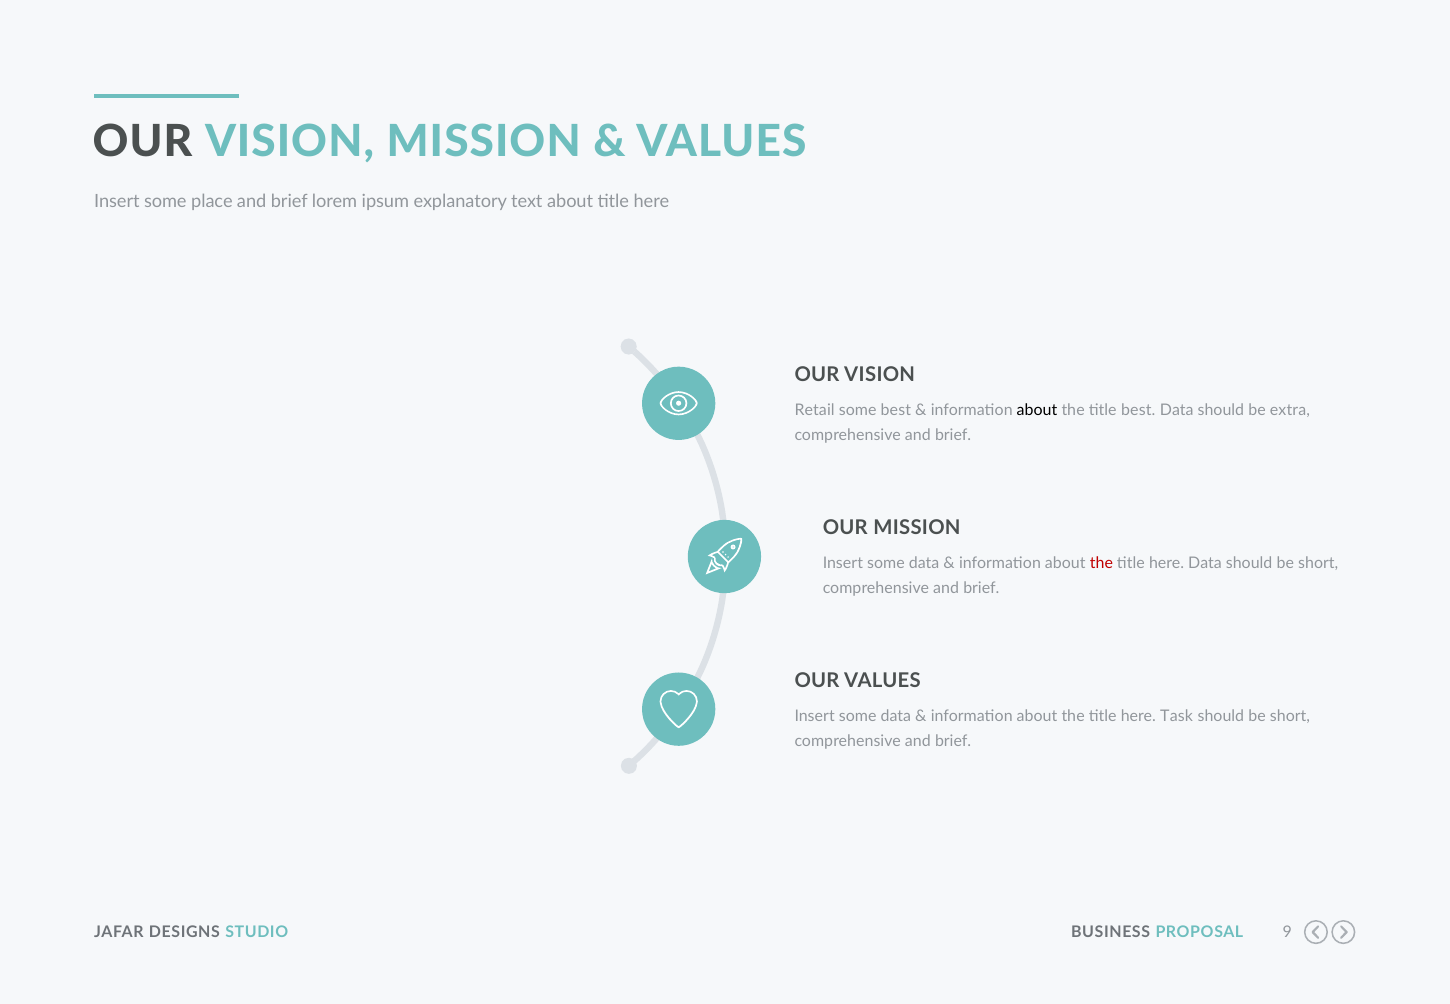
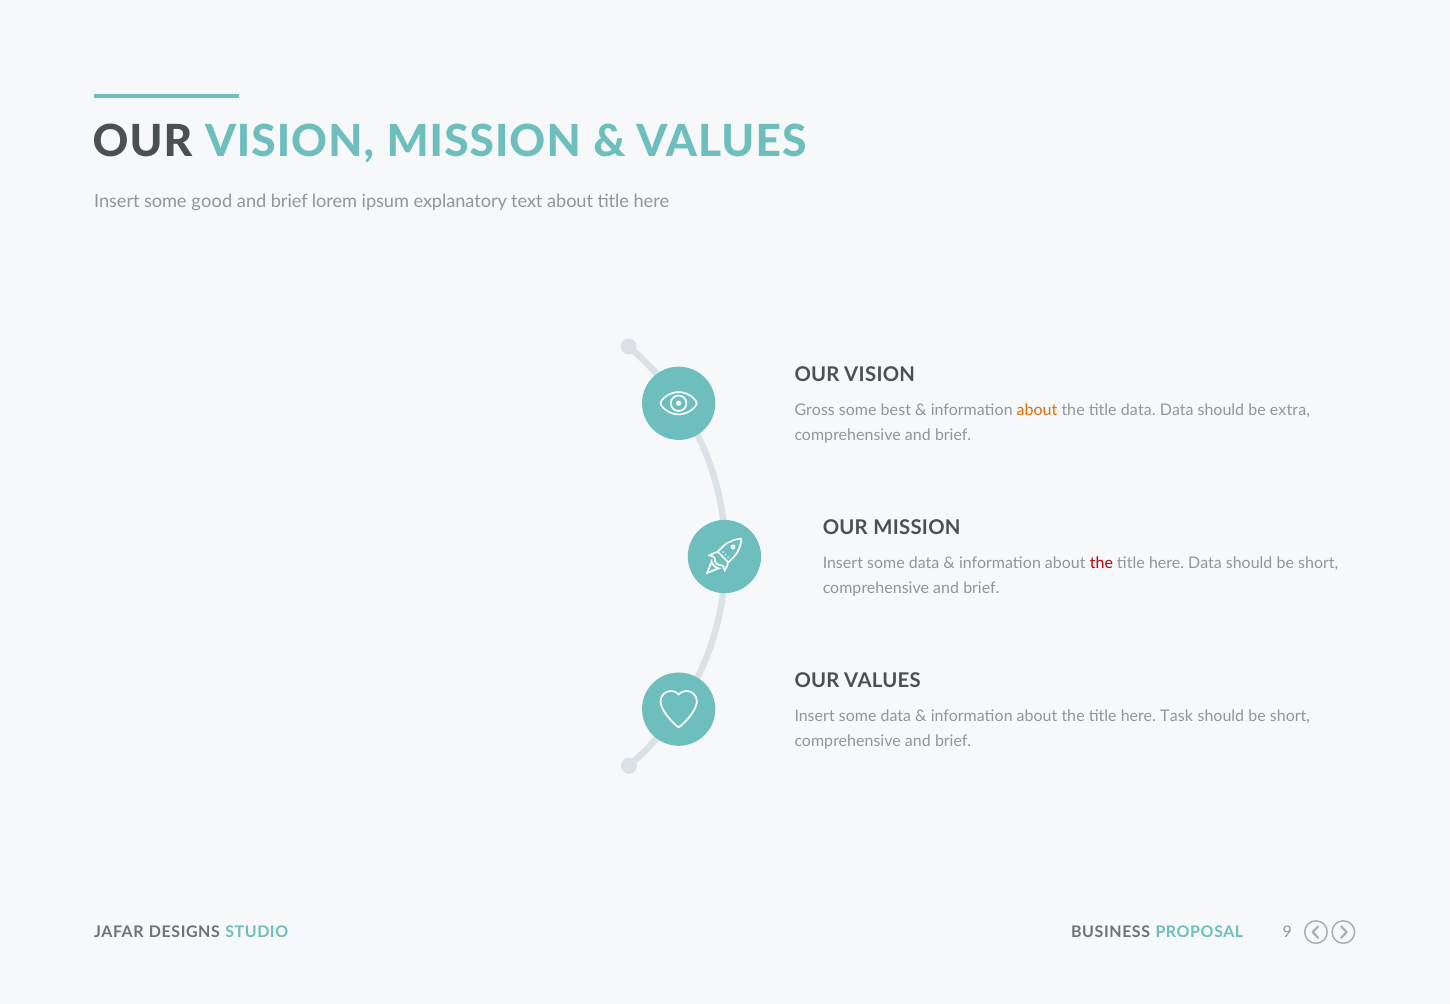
place: place -> good (212, 202)
Retail: Retail -> Gross (815, 410)
about colour: black -> orange (1037, 410)
title best: best -> data (1138, 410)
